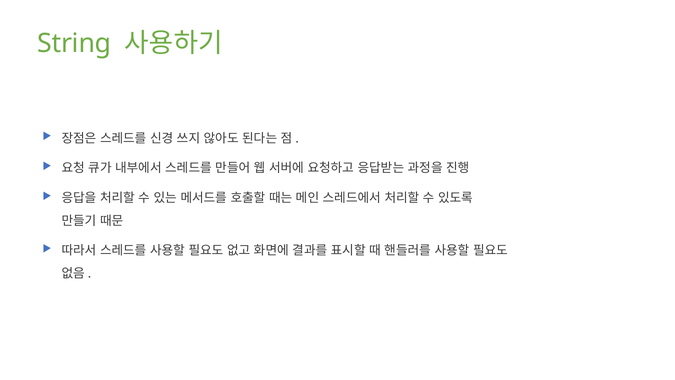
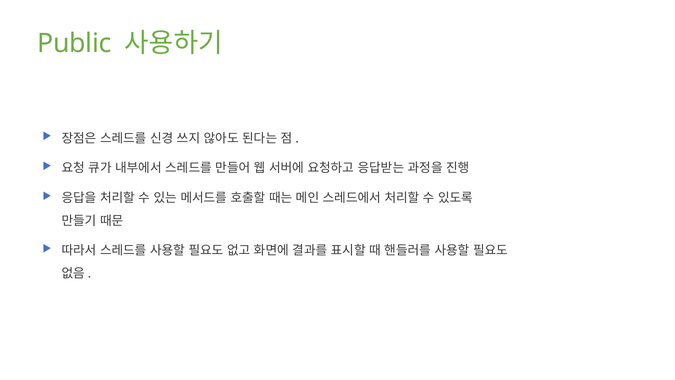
String: String -> Public (74, 43)
